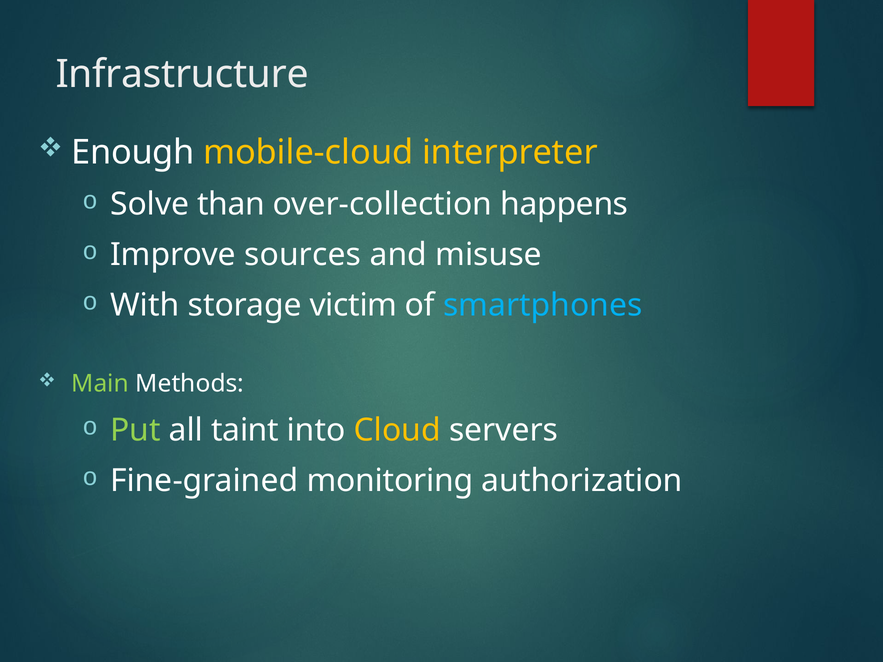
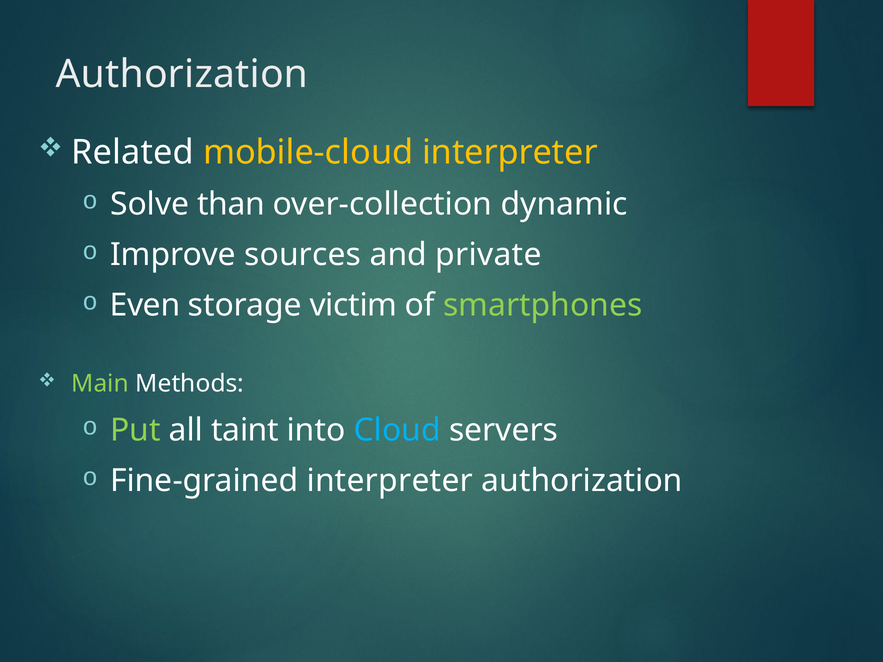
Infrastructure: Infrastructure -> Authorization (182, 74)
Enough: Enough -> Related (133, 153)
happens: happens -> dynamic (564, 204)
misuse: misuse -> private (488, 255)
With: With -> Even (145, 305)
smartphones colour: light blue -> light green (543, 305)
Cloud colour: yellow -> light blue (397, 430)
Fine-grained monitoring: monitoring -> interpreter (390, 481)
